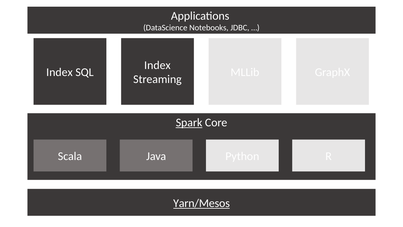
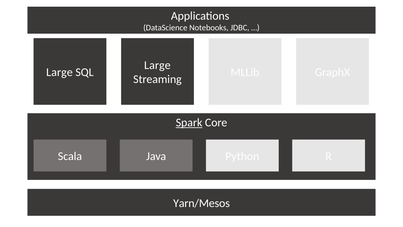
Index: Index -> Large (157, 65)
Index: Index -> Large (59, 72)
Yarn/Mesos underline: present -> none (202, 203)
